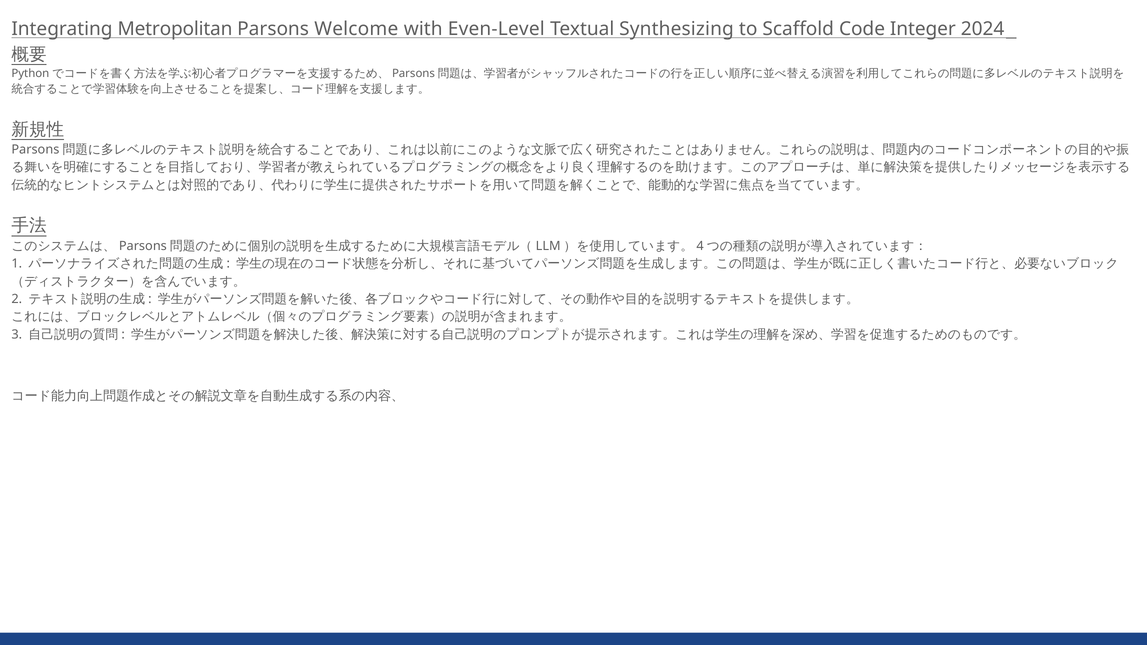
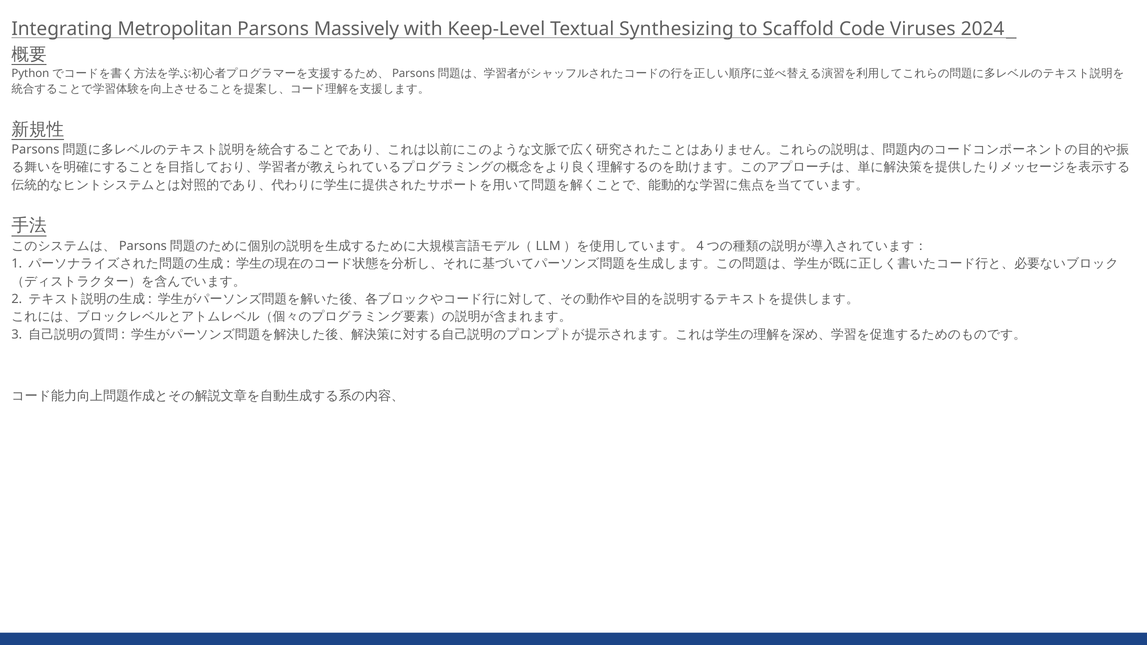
Welcome: Welcome -> Massively (356, 29)
Even-Level: Even-Level -> Keep-Level (496, 29)
Integer: Integer -> Viruses (923, 29)
